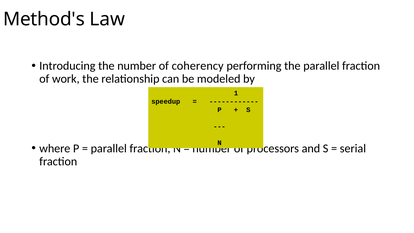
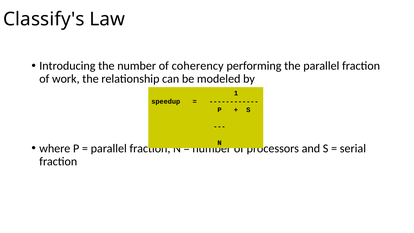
Method's: Method's -> Classify's (44, 19)
